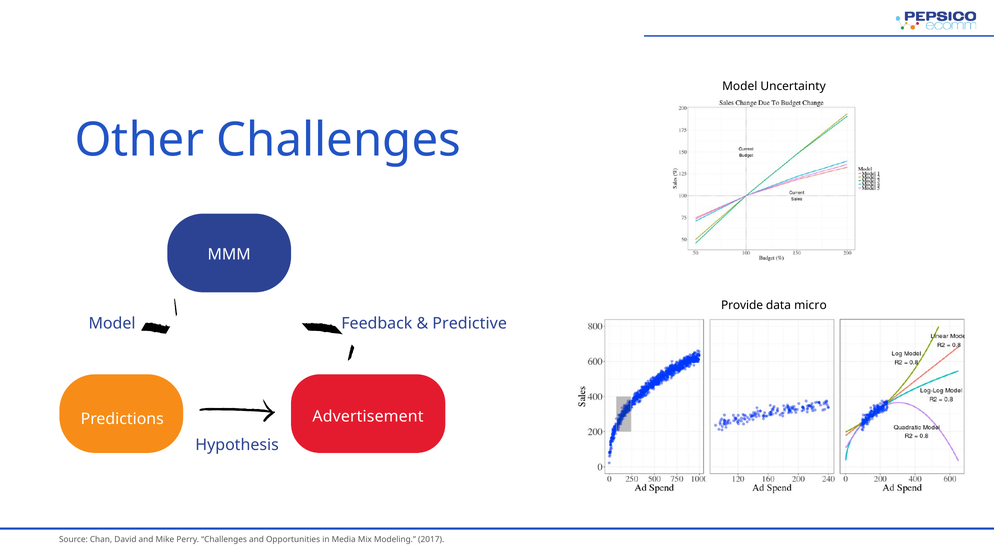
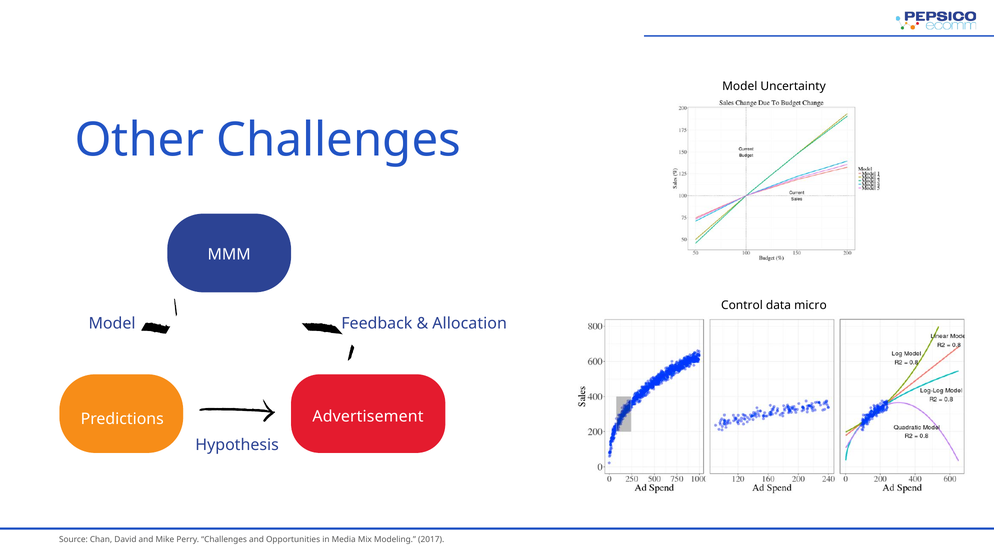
Provide: Provide -> Control (742, 305)
Predictive: Predictive -> Allocation (470, 323)
